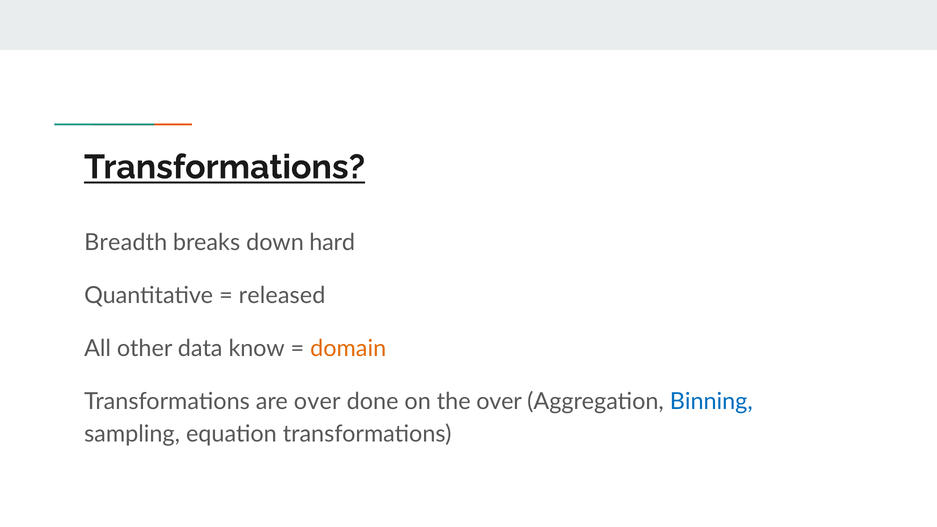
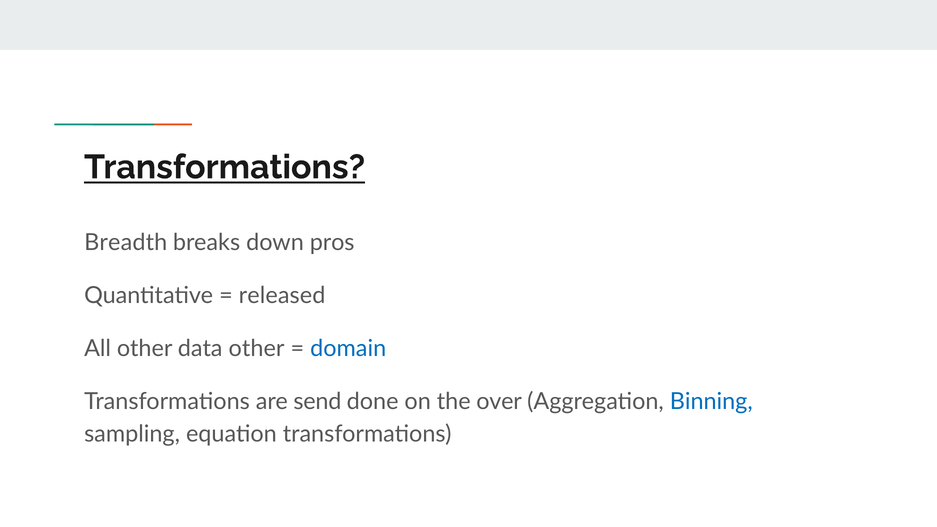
hard: hard -> pros (332, 242)
data know: know -> other (257, 349)
domain colour: orange -> blue (348, 349)
are over: over -> send (317, 402)
